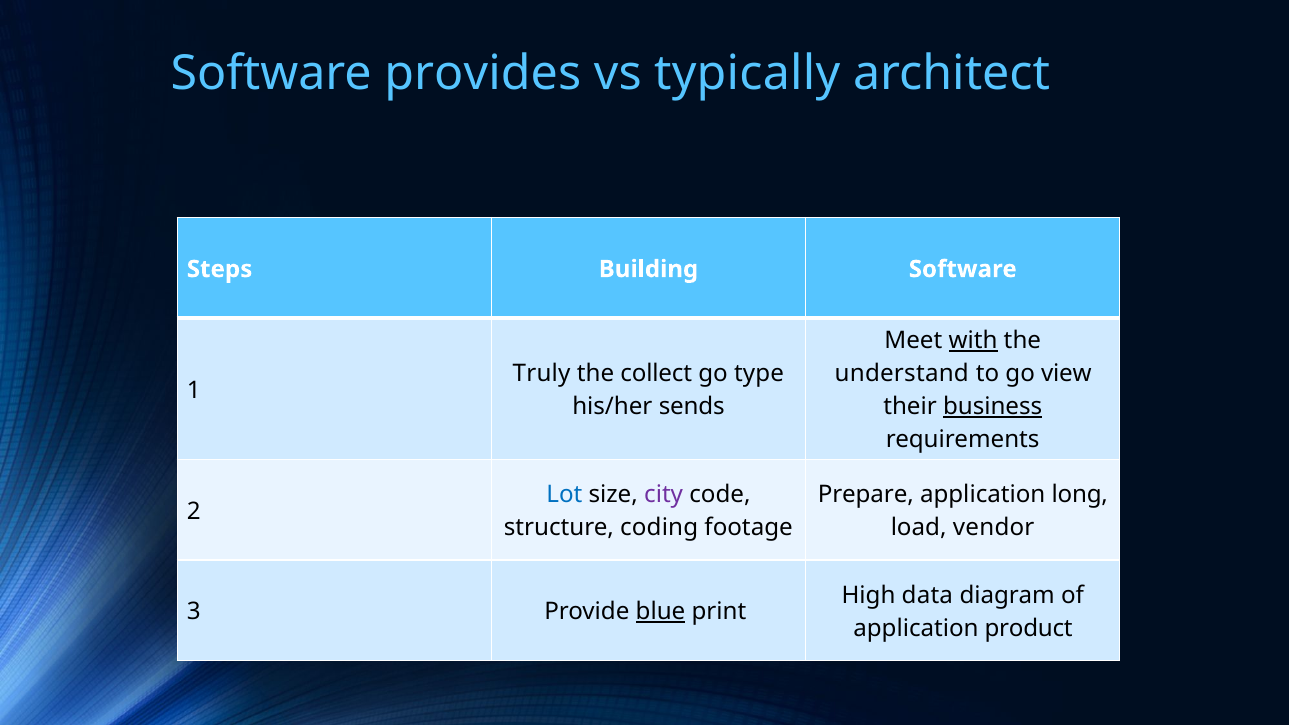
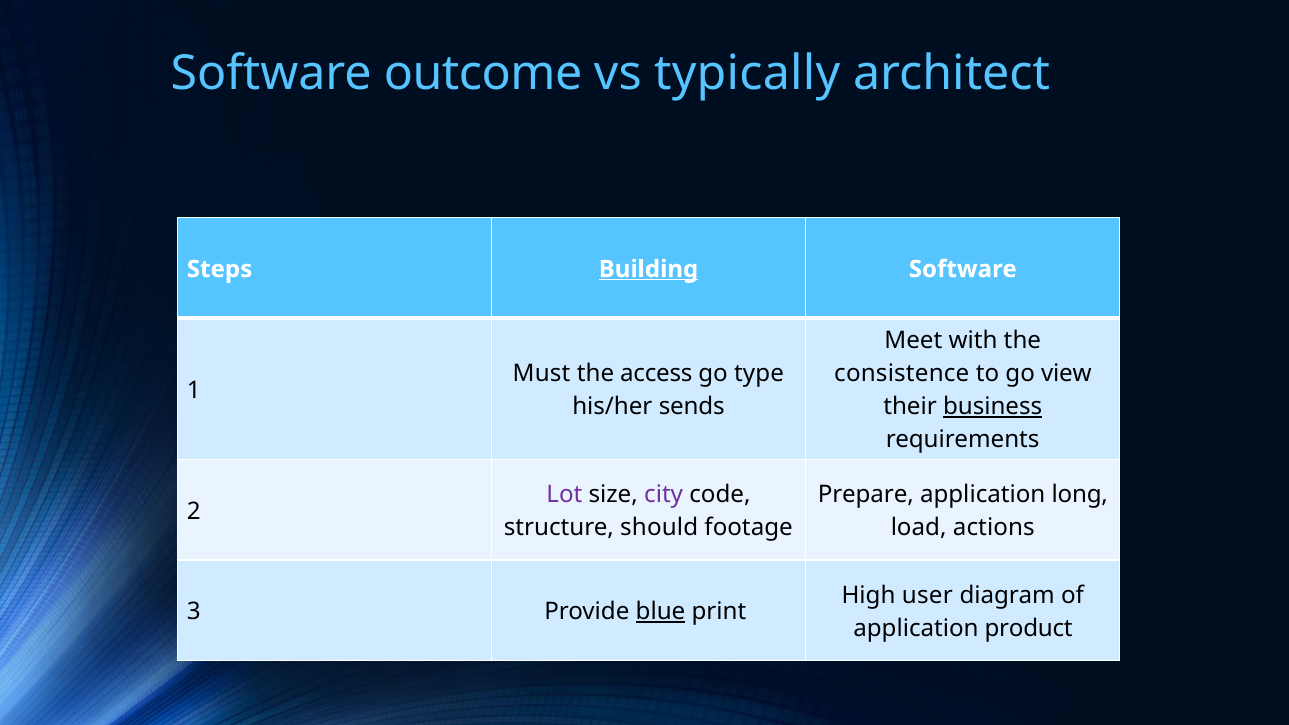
provides: provides -> outcome (483, 73)
Building underline: none -> present (649, 269)
with underline: present -> none (973, 341)
Truly: Truly -> Must (542, 374)
collect: collect -> access (656, 374)
understand: understand -> consistence (902, 374)
Lot colour: blue -> purple (564, 495)
coding: coding -> should (659, 528)
vendor: vendor -> actions (994, 528)
data: data -> user (927, 595)
